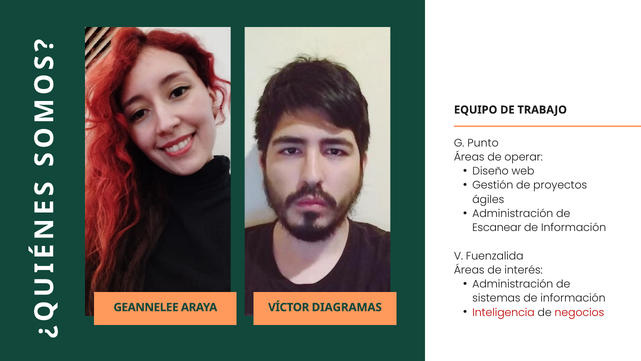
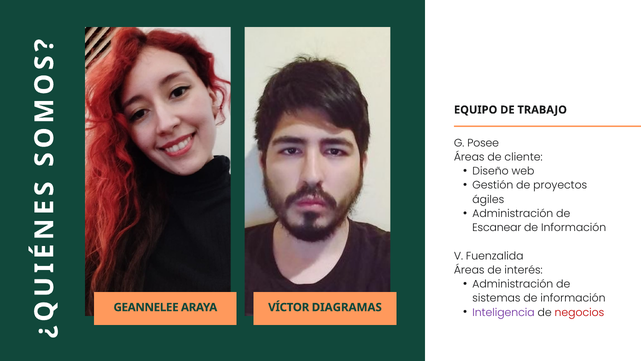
Punto: Punto -> Posee (483, 143)
operar: operar -> cliente (524, 157)
Inteligencia colour: red -> purple (504, 312)
